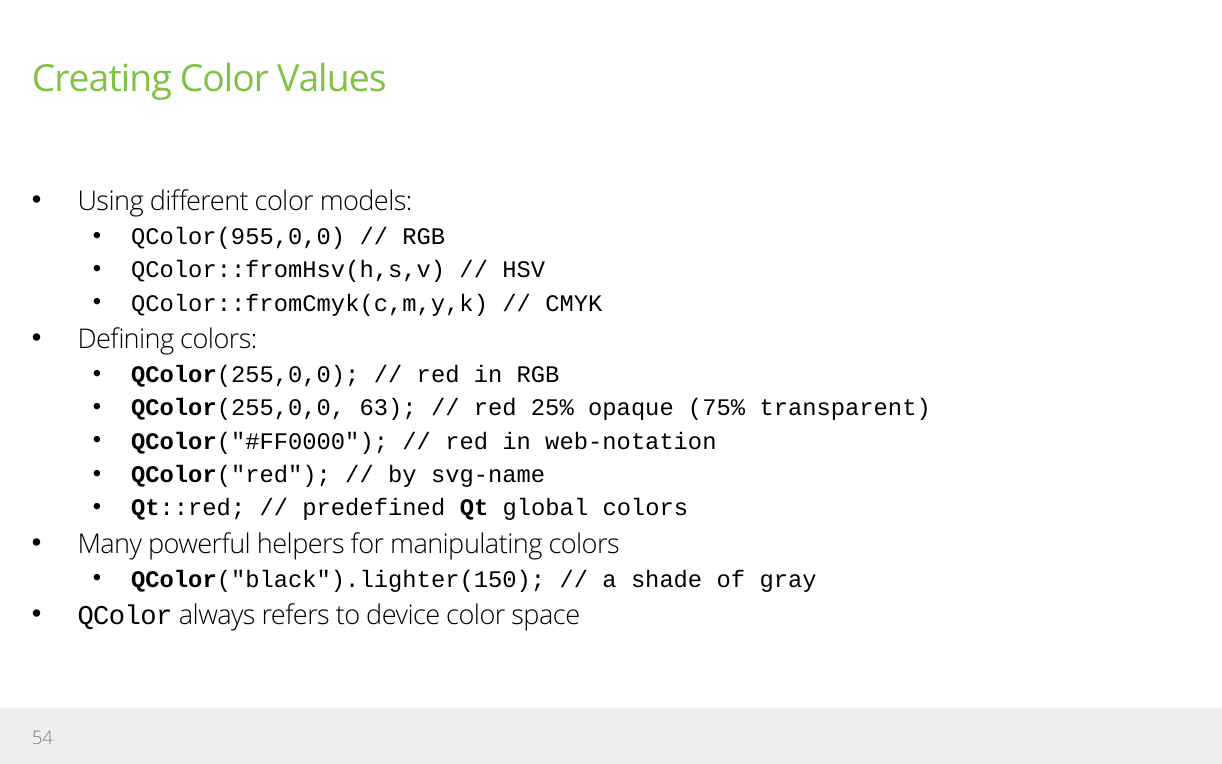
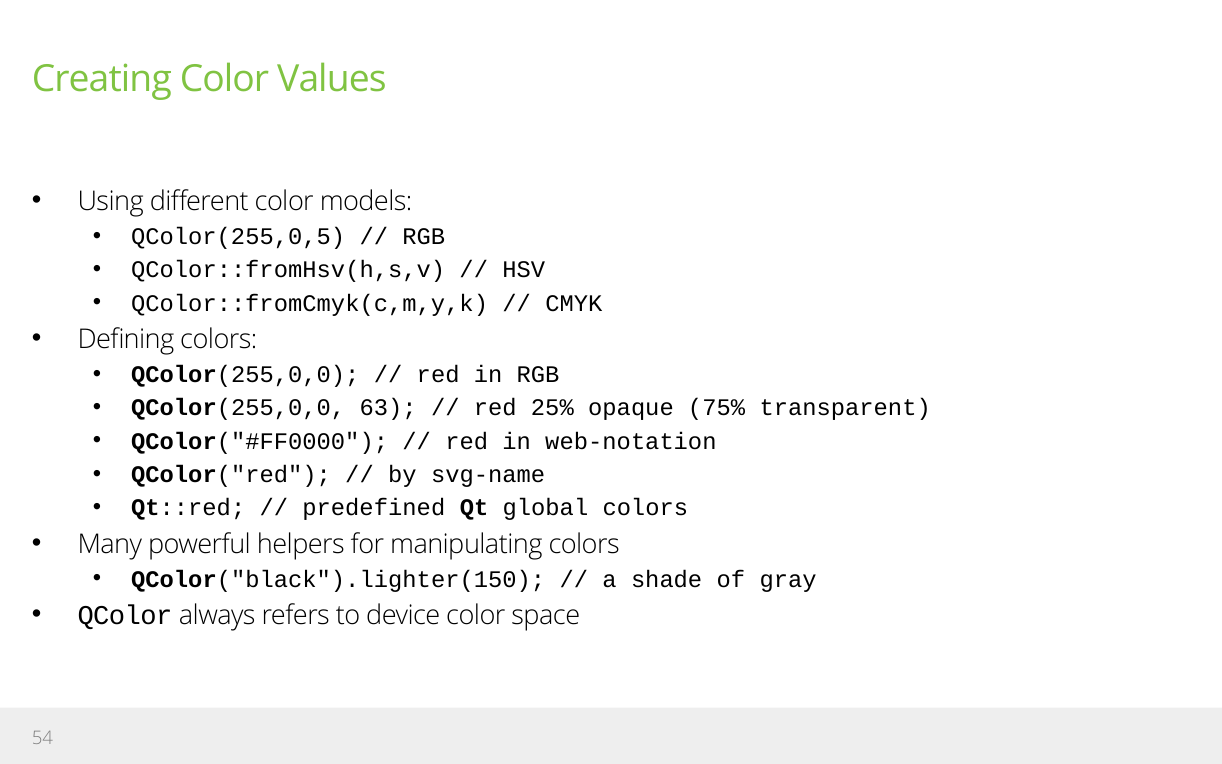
QColor(955,0,0: QColor(955,0,0 -> QColor(255,0,5 (238, 236)
